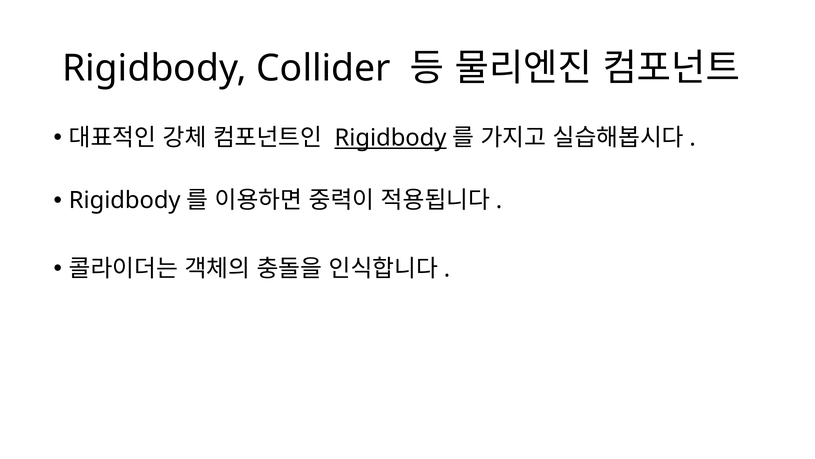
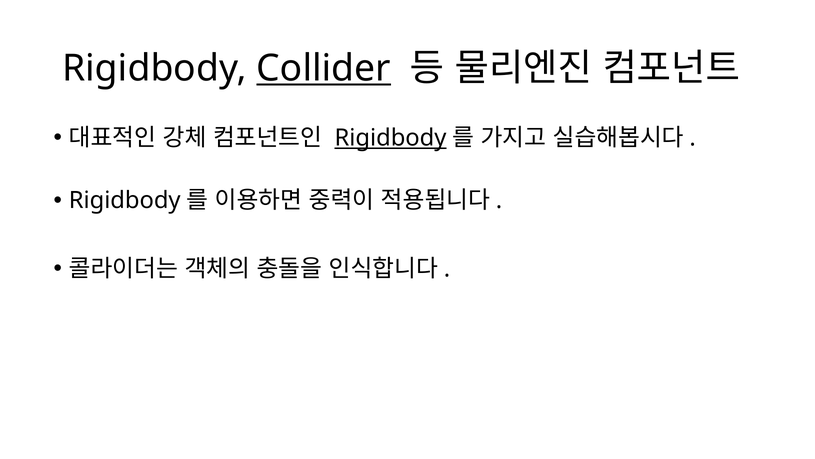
Collider underline: none -> present (324, 68)
